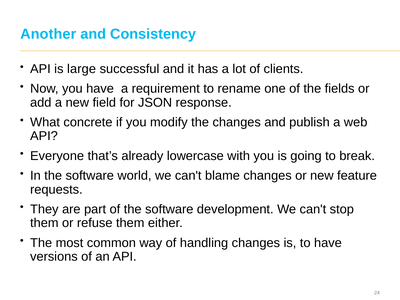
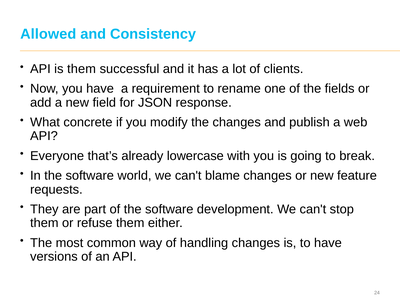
Another: Another -> Allowed (48, 34)
is large: large -> them (82, 69)
